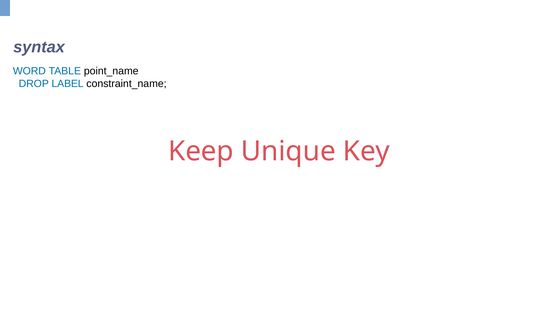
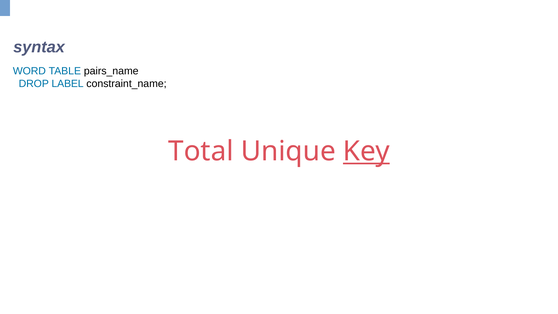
point_name: point_name -> pairs_name (111, 71)
Keep: Keep -> Total (201, 151)
Key underline: none -> present (366, 151)
